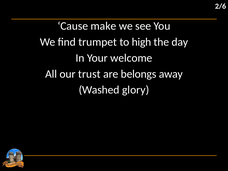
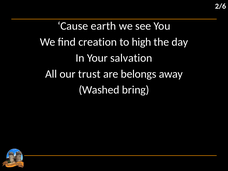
make: make -> earth (103, 26)
trumpet: trumpet -> creation (98, 42)
welcome: welcome -> salvation (131, 58)
glory: glory -> bring (136, 90)
